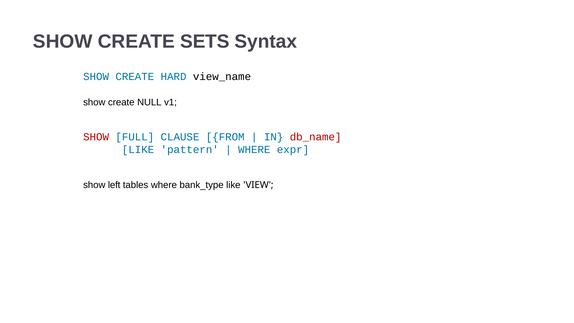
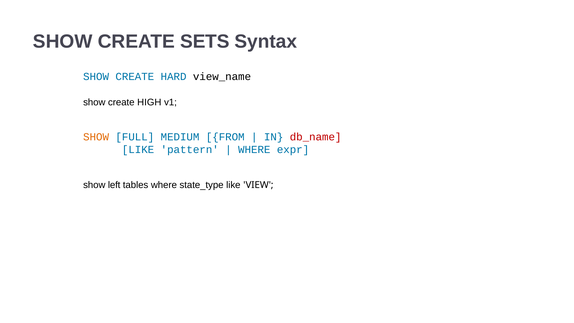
NULL: NULL -> HIGH (149, 102)
SHOW colour: red -> orange (96, 137)
CLAUSE: CLAUSE -> MEDIUM (180, 137)
bank_type: bank_type -> state_type (202, 185)
